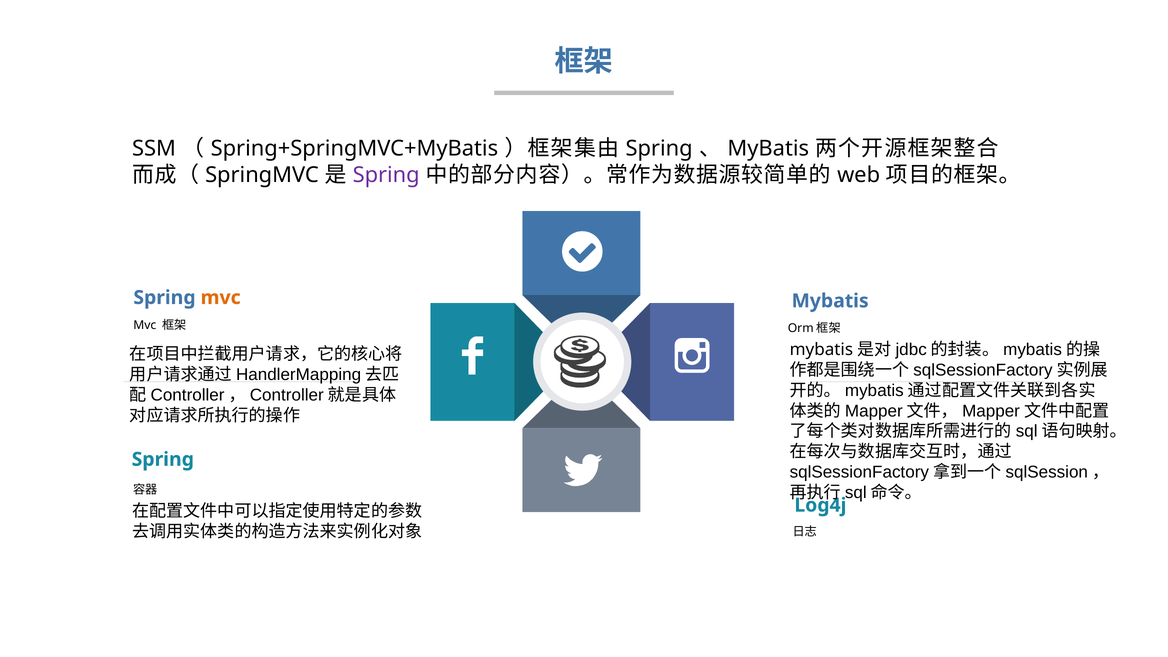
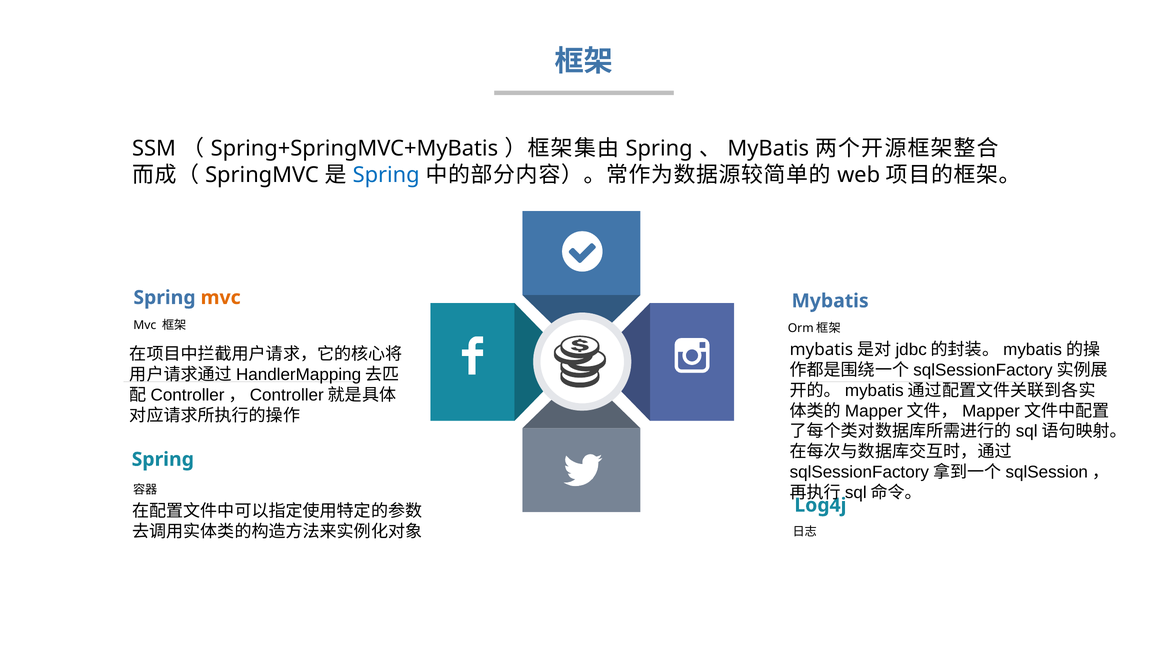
Spring colour: purple -> blue (386, 175)
